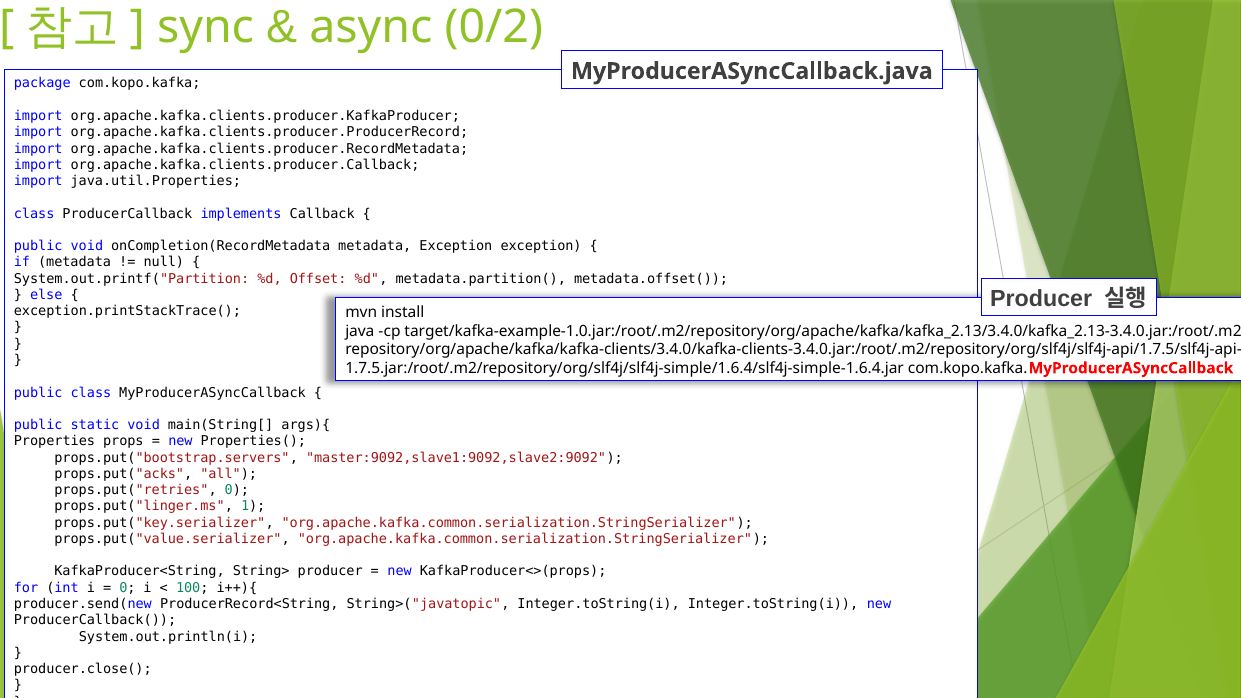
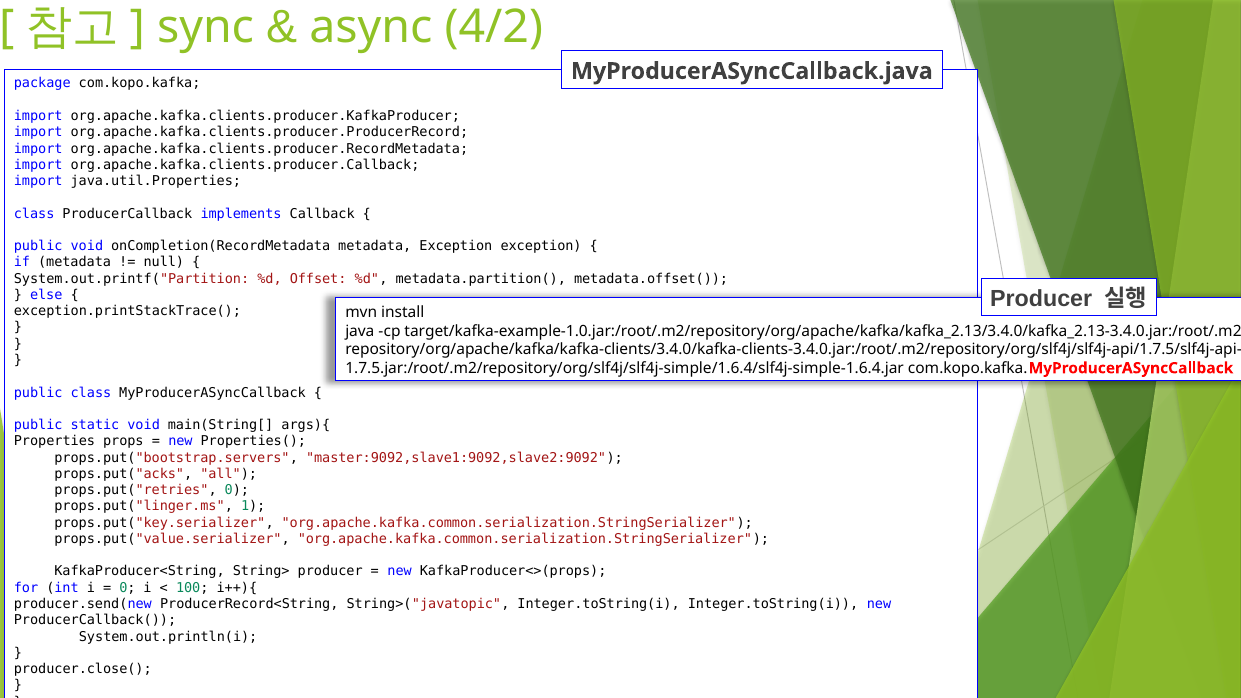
0/2: 0/2 -> 4/2 (494, 27)
